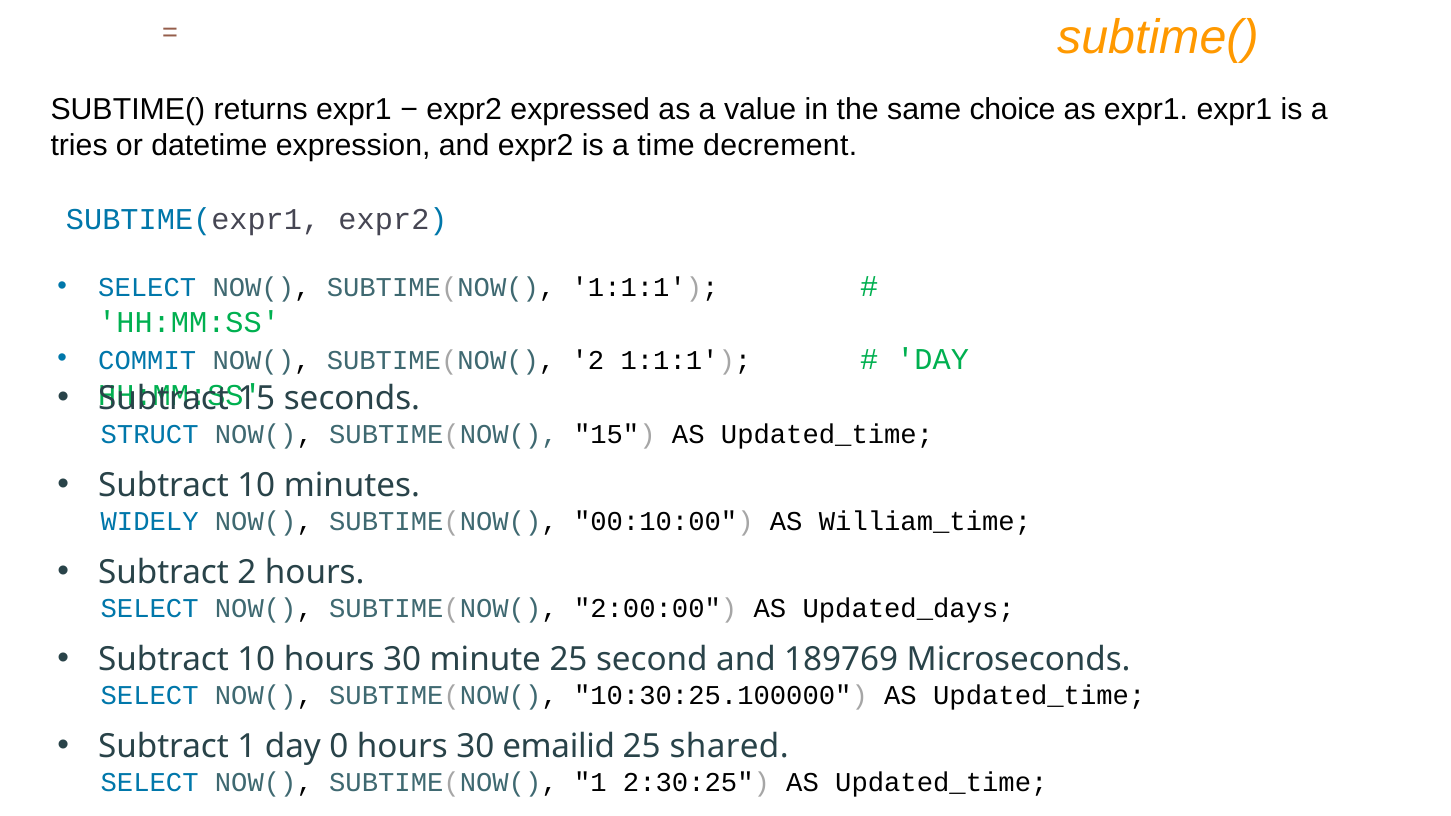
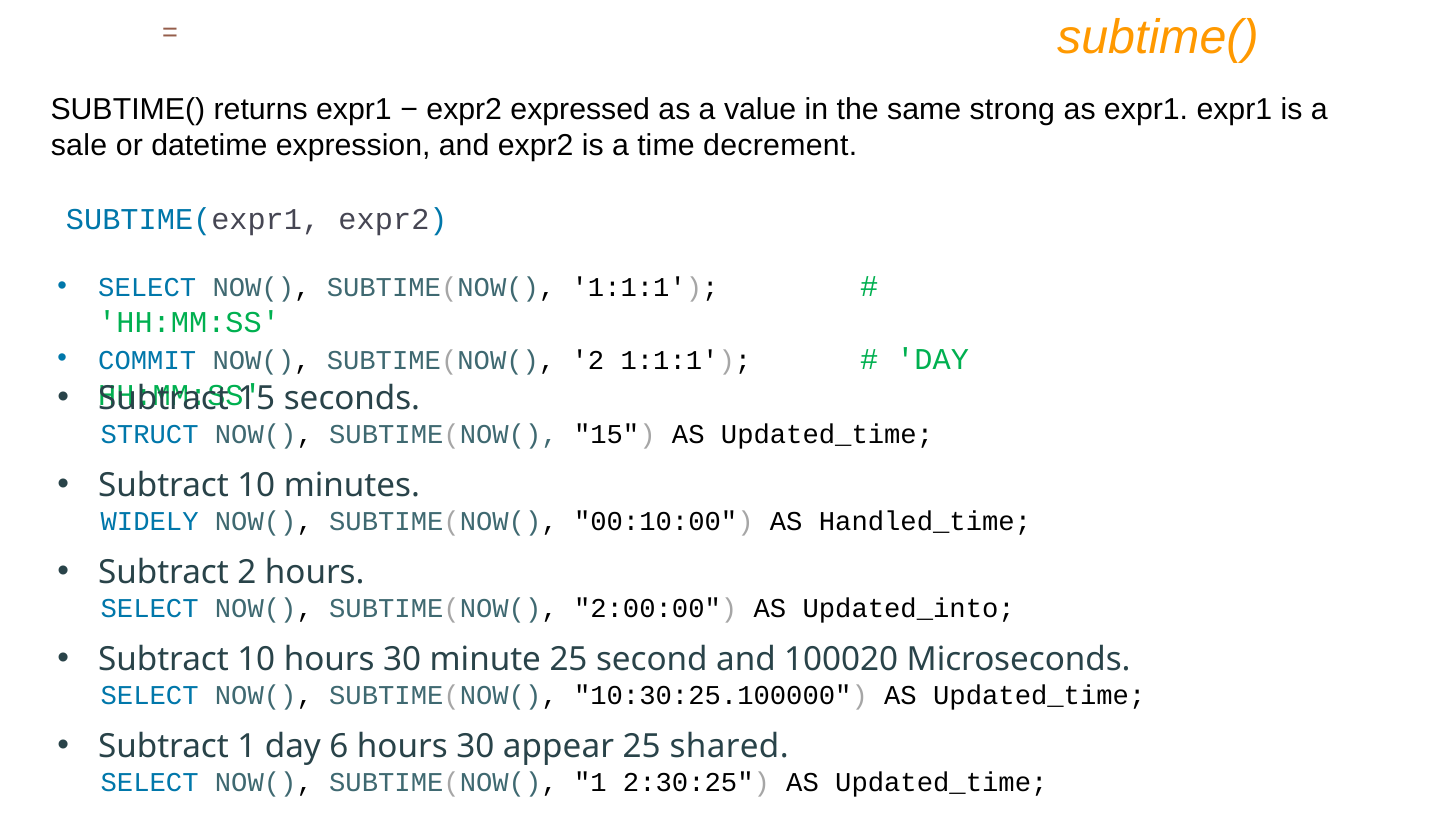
choice: choice -> strong (1012, 109)
tries: tries -> sale (79, 145)
William_time: William_time -> Handled_time (925, 522)
Updated_days: Updated_days -> Updated_into (909, 609)
189769: 189769 -> 100020 (841, 660)
0: 0 -> 6 (339, 747)
emailid: emailid -> appear (558, 747)
